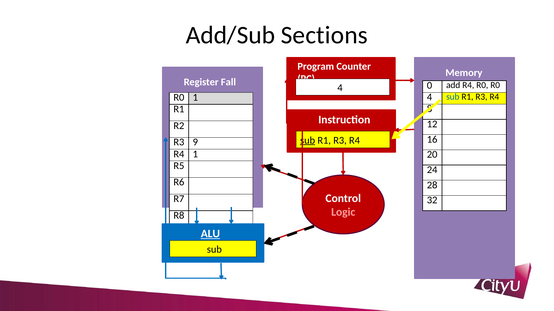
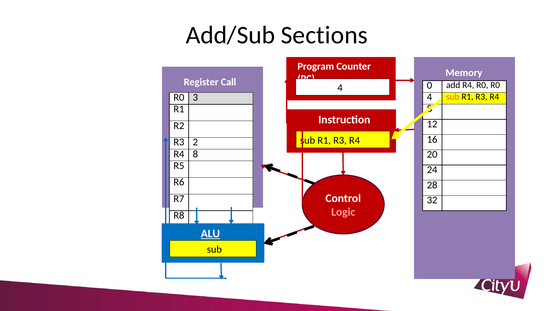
Fall: Fall -> Call (229, 82)
sub colour: blue -> orange (453, 97)
R0 1: 1 -> 3 (195, 98)
sub underline: present -> none (308, 141)
9: 9 -> 2 (195, 143)
1: 1 -> 8 (195, 154)
